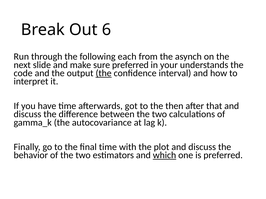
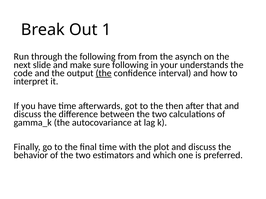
6: 6 -> 1 (107, 30)
following each: each -> from (127, 57)
sure preferred: preferred -> following (130, 65)
which underline: present -> none (165, 156)
